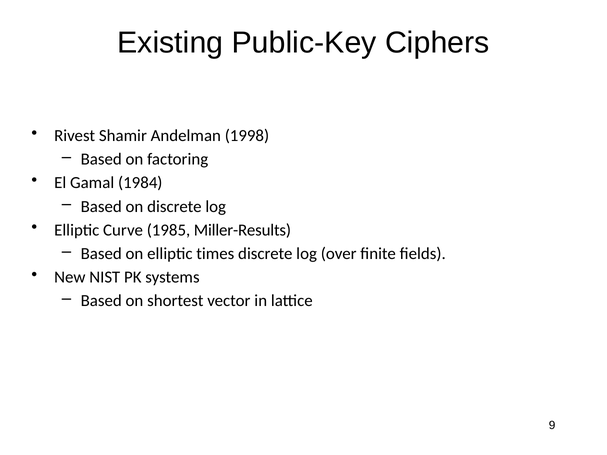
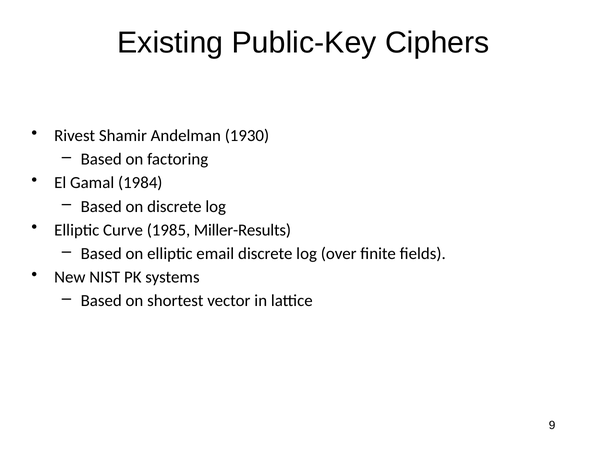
1998: 1998 -> 1930 (247, 136)
times: times -> email (215, 254)
